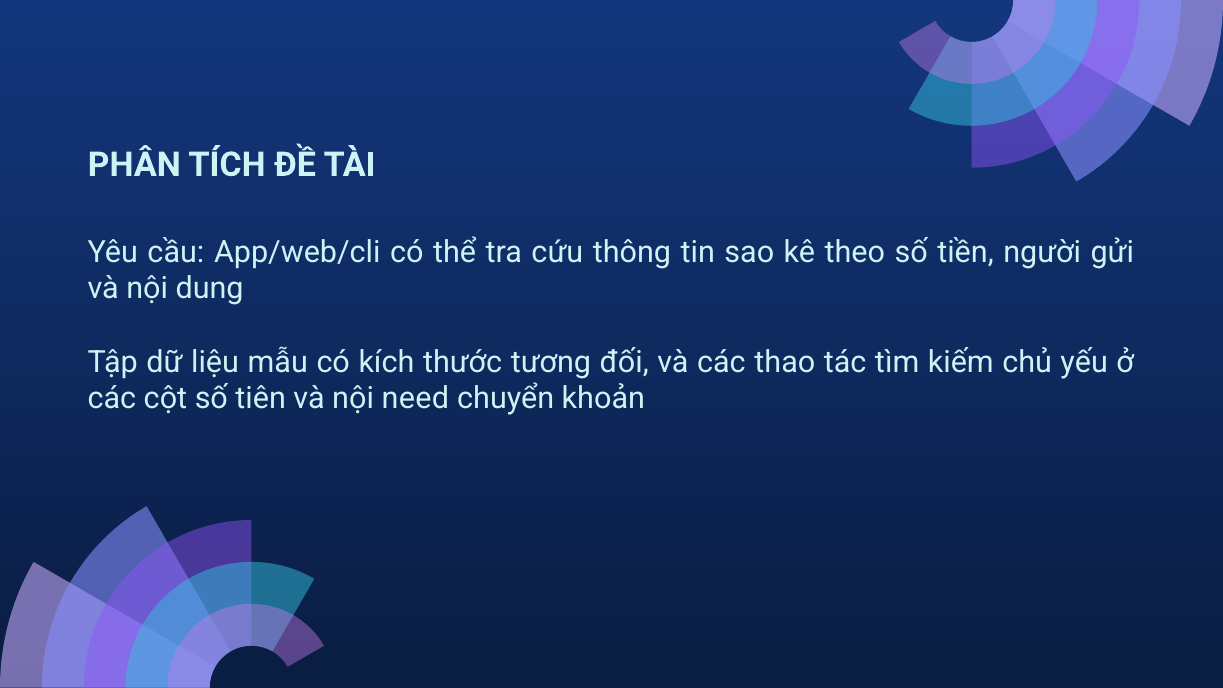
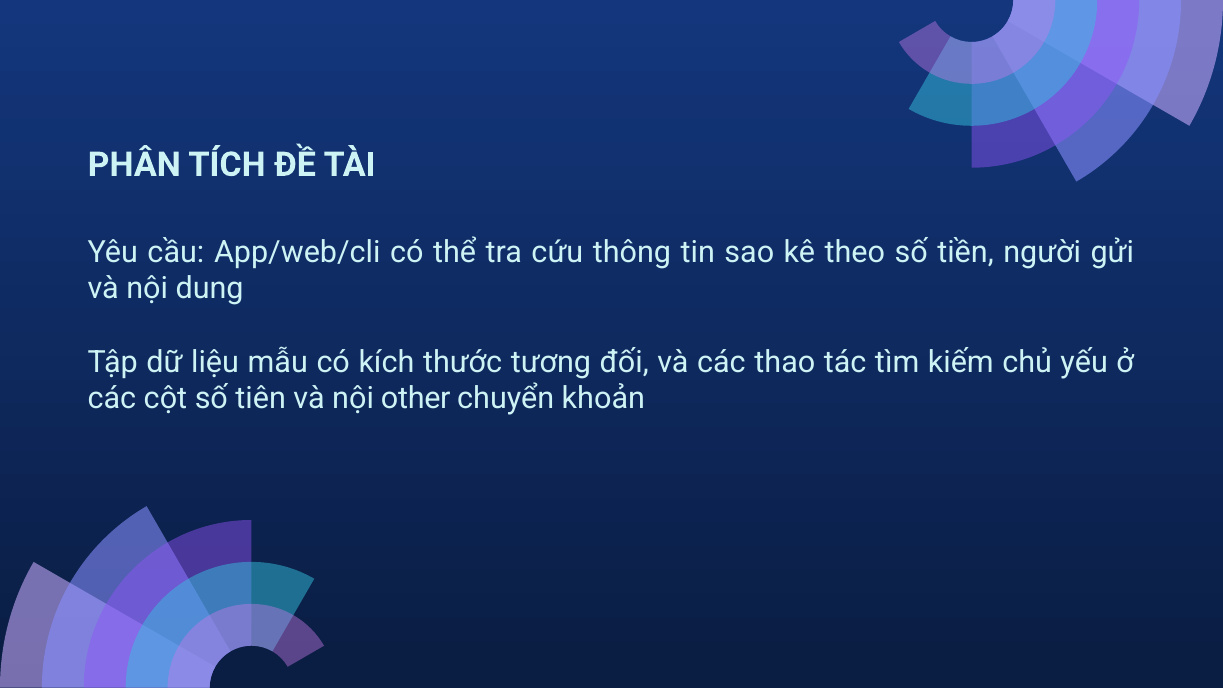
need: need -> other (416, 399)
